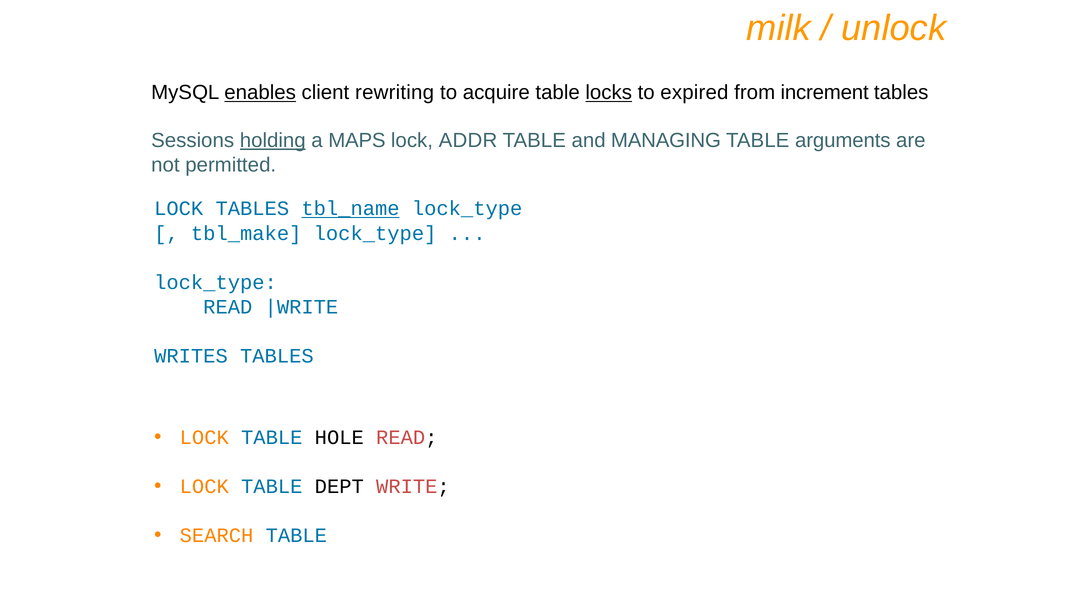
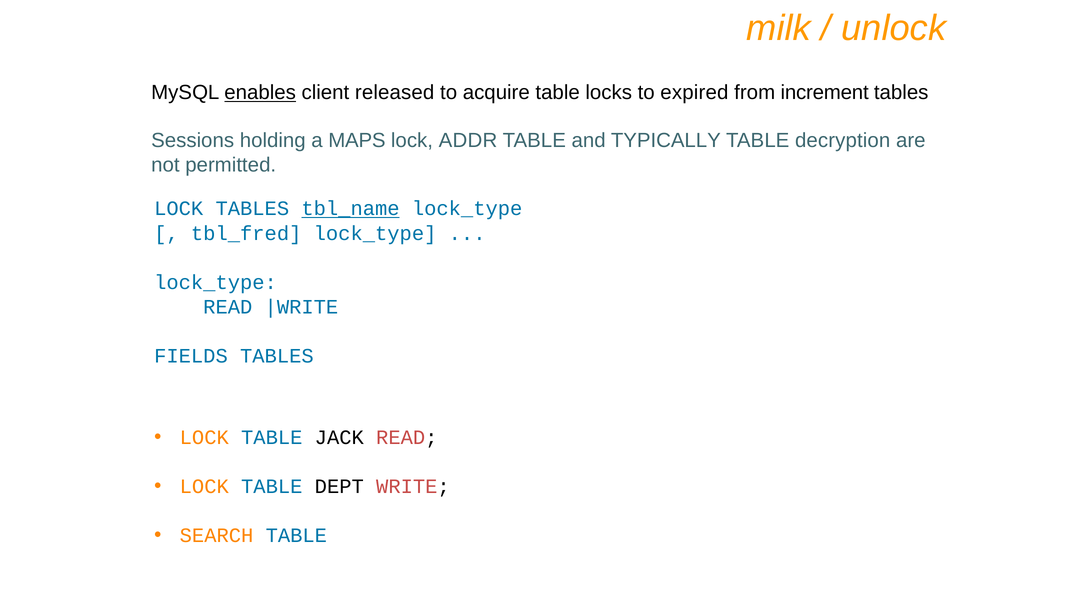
rewriting: rewriting -> released (395, 93)
locks underline: present -> none (609, 93)
holding underline: present -> none (273, 140)
MANAGING: MANAGING -> TYPICALLY (666, 140)
arguments: arguments -> decryption (843, 140)
tbl_make: tbl_make -> tbl_fred (246, 233)
WRITES: WRITES -> FIELDS (191, 356)
HOLE: HOLE -> JACK (339, 437)
